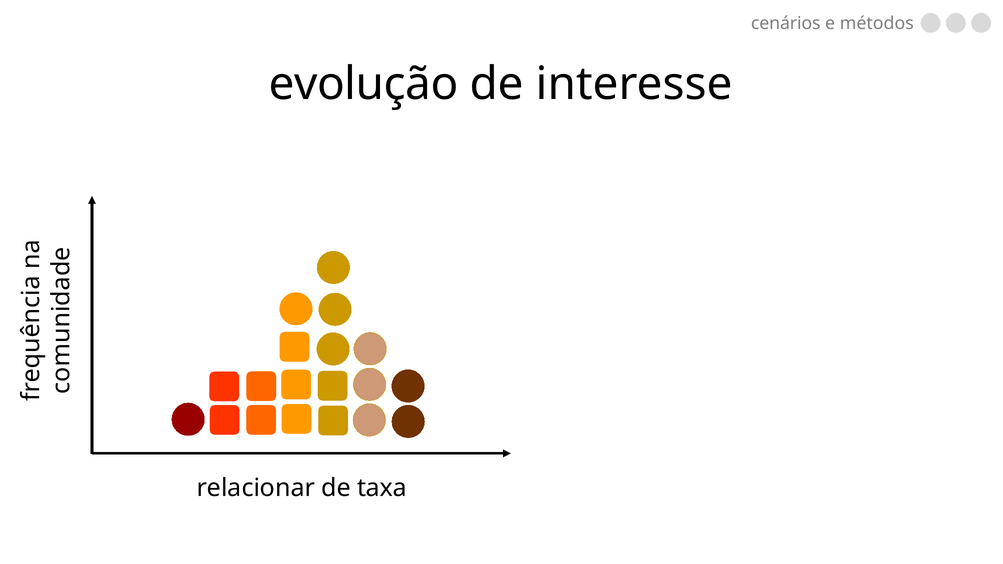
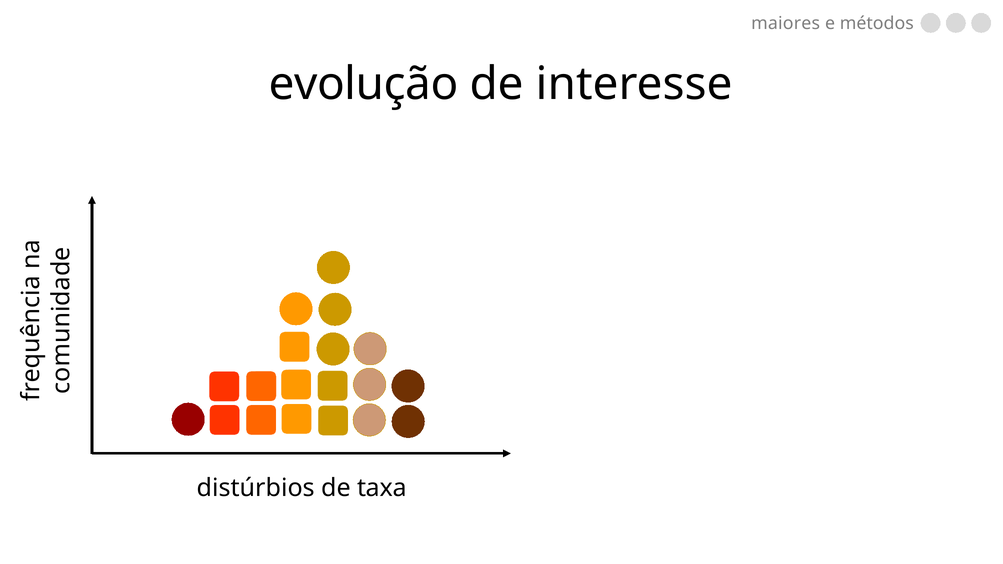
cenários: cenários -> maiores (786, 23)
relacionar: relacionar -> distúrbios (256, 488)
